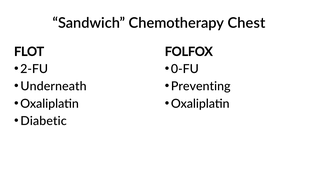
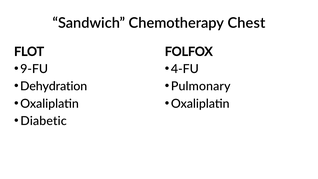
2-FU: 2-FU -> 9-FU (34, 69)
0-FU: 0-FU -> 4-FU (185, 69)
Underneath: Underneath -> Dehydration (54, 86)
Preventing: Preventing -> Pulmonary (201, 86)
